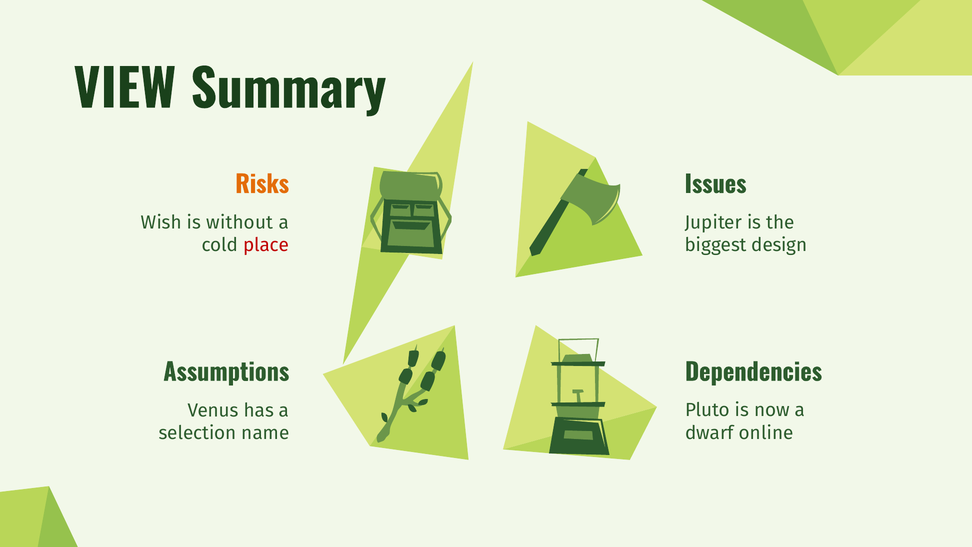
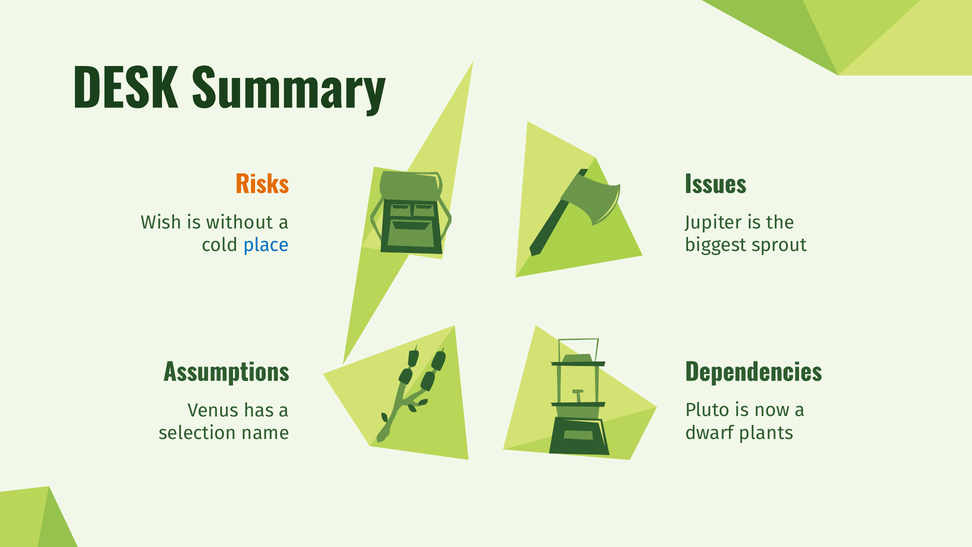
VIEW: VIEW -> DESK (125, 91)
design: design -> sprout (779, 245)
place colour: red -> blue (266, 245)
online: online -> plants (766, 433)
